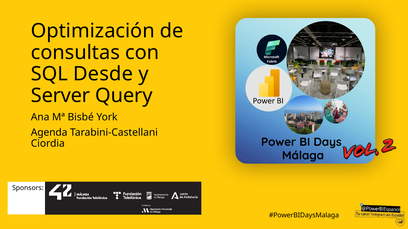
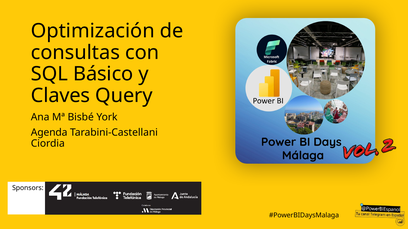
Desde: Desde -> Básico (103, 74)
Server: Server -> Claves (60, 96)
